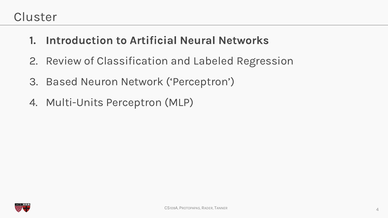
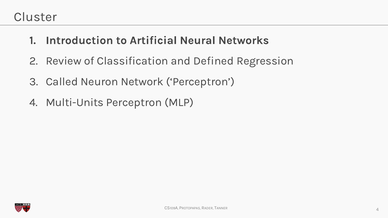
Labeled: Labeled -> Defined (214, 61)
Based: Based -> Called (62, 82)
